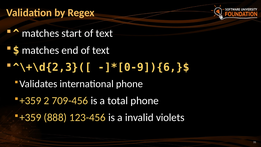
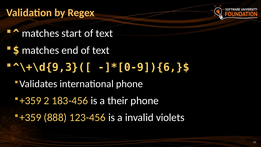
^\+\d{2,3}([: ^\+\d{2,3}([ -> ^\+\d{9,3}([ (52, 67)
709-456: 709-456 -> 183-456 (70, 101)
total: total -> their (118, 101)
